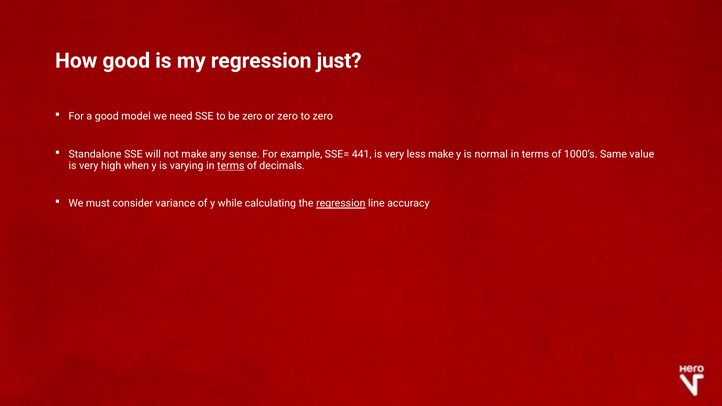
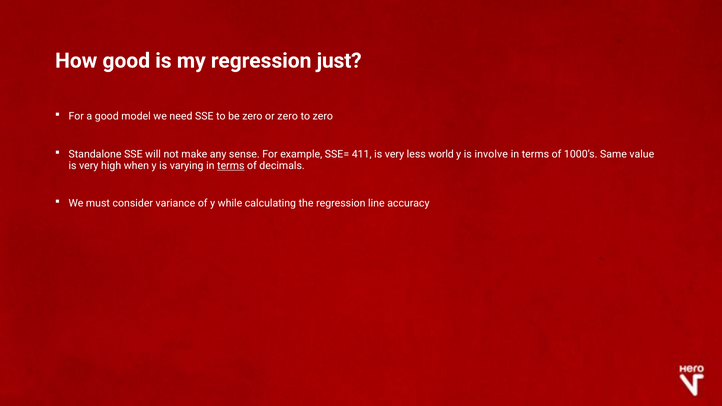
441: 441 -> 411 (362, 154)
less make: make -> world (441, 154)
normal: normal -> involve (491, 154)
regression underline: present -> none (341, 204)
